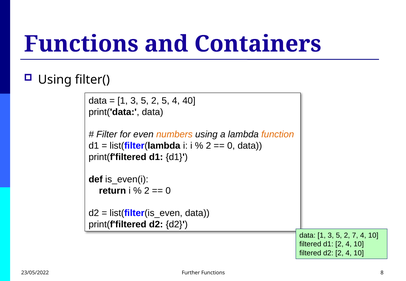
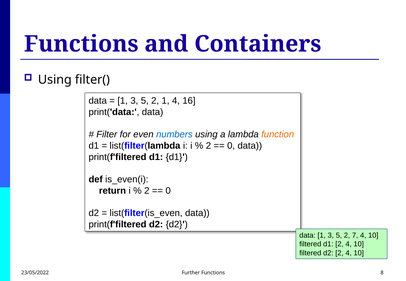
2 5: 5 -> 1 (166, 101)
40: 40 -> 16 (189, 101)
numbers colour: orange -> blue (174, 135)
